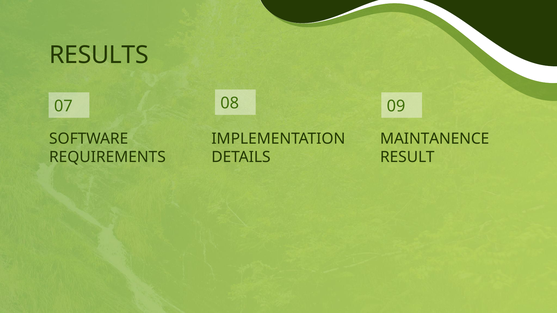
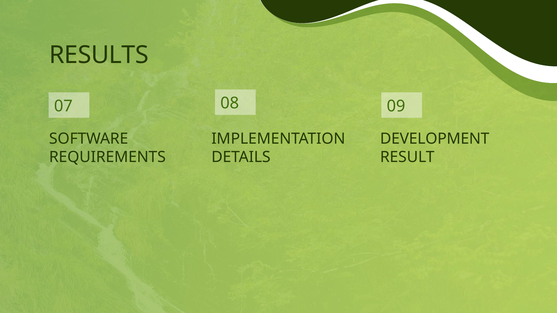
MAINTANENCE: MAINTANENCE -> DEVELOPMENT (435, 139)
